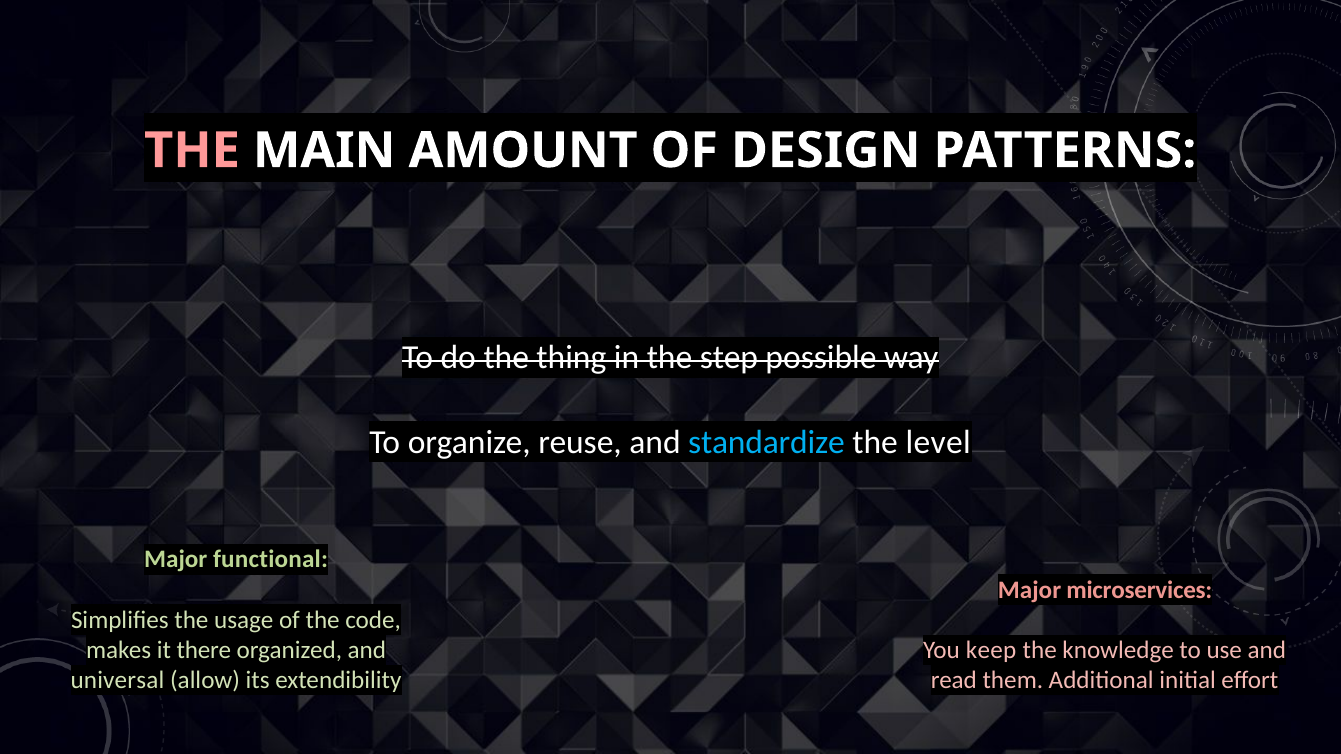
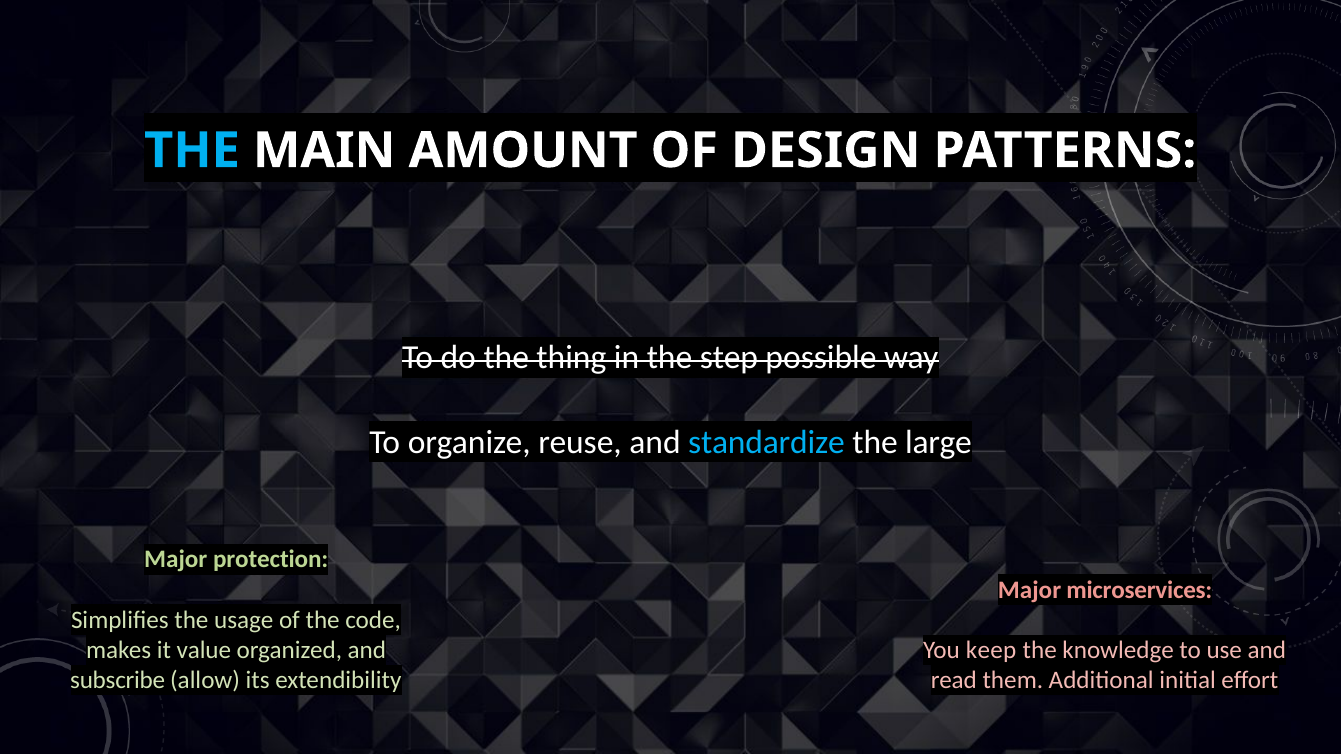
THE colour: pink -> light blue (192, 151)
level: level -> large (938, 443)
functional: functional -> protection (271, 560)
there: there -> value (204, 650)
universal: universal -> subscribe (118, 680)
